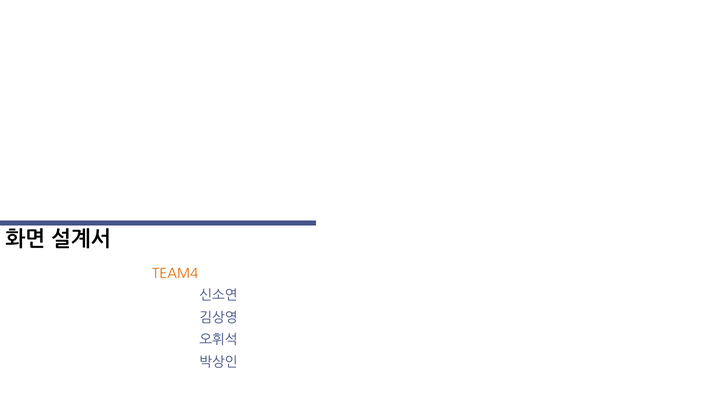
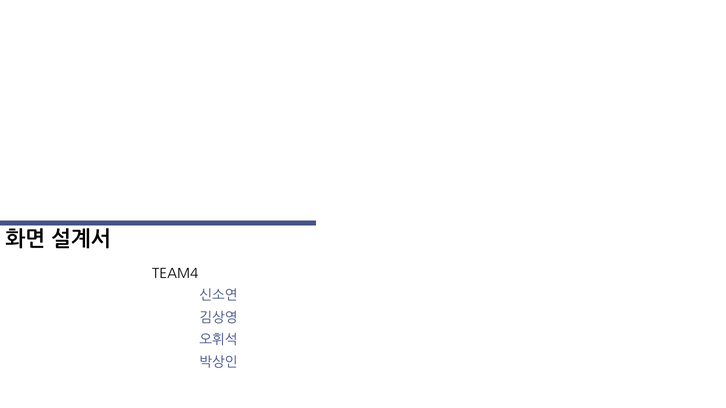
TEAM4 colour: orange -> black (175, 274)
